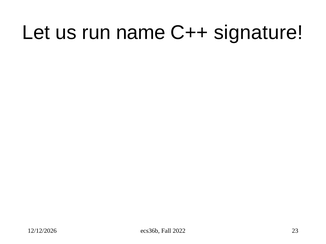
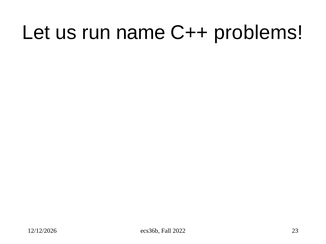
signature: signature -> problems (258, 33)
